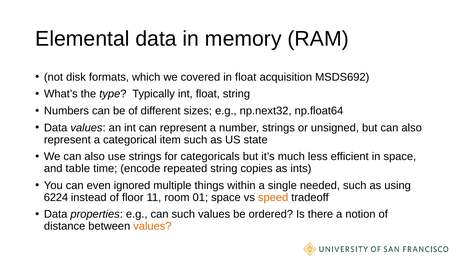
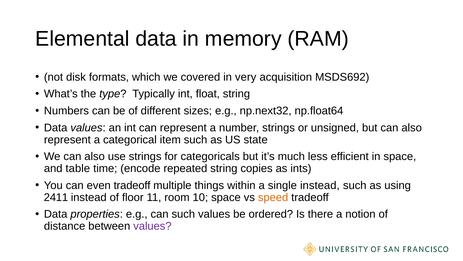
in float: float -> very (246, 77)
even ignored: ignored -> tradeoff (132, 185)
single needed: needed -> instead (320, 185)
6224: 6224 -> 2411 (56, 197)
01: 01 -> 10 (200, 197)
values colour: orange -> purple (152, 226)
